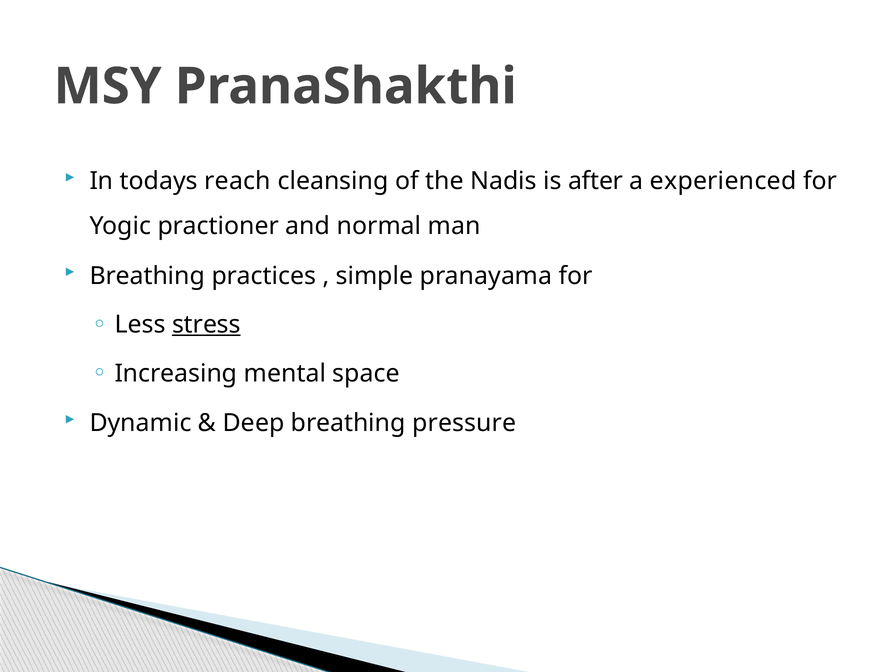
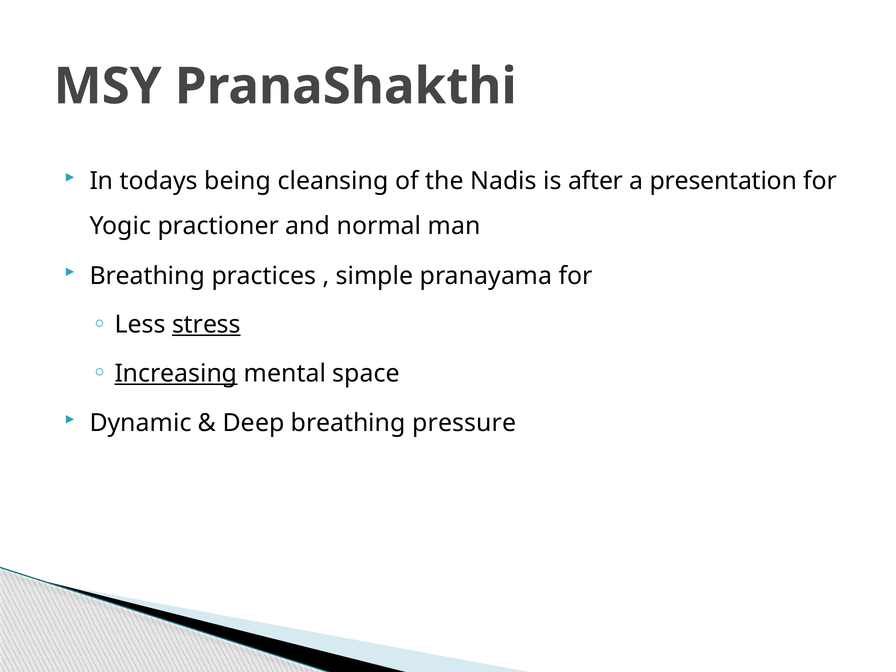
reach: reach -> being (238, 181)
experienced: experienced -> presentation (723, 181)
Increasing underline: none -> present (176, 373)
